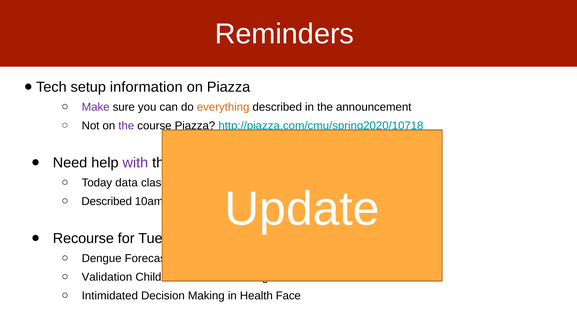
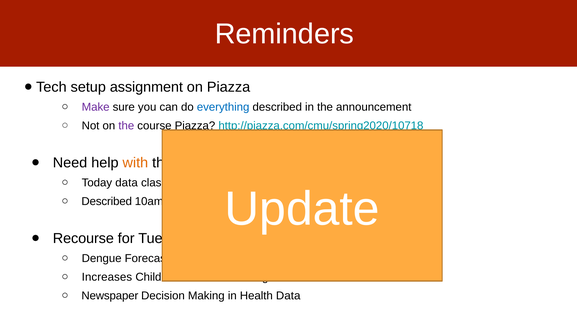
information: information -> assignment (146, 87)
everything colour: orange -> blue (223, 107)
with colour: purple -> orange (135, 163)
Validation: Validation -> Increases (107, 278)
Intimidated: Intimidated -> Newspaper (110, 296)
Health Face: Face -> Data (288, 296)
